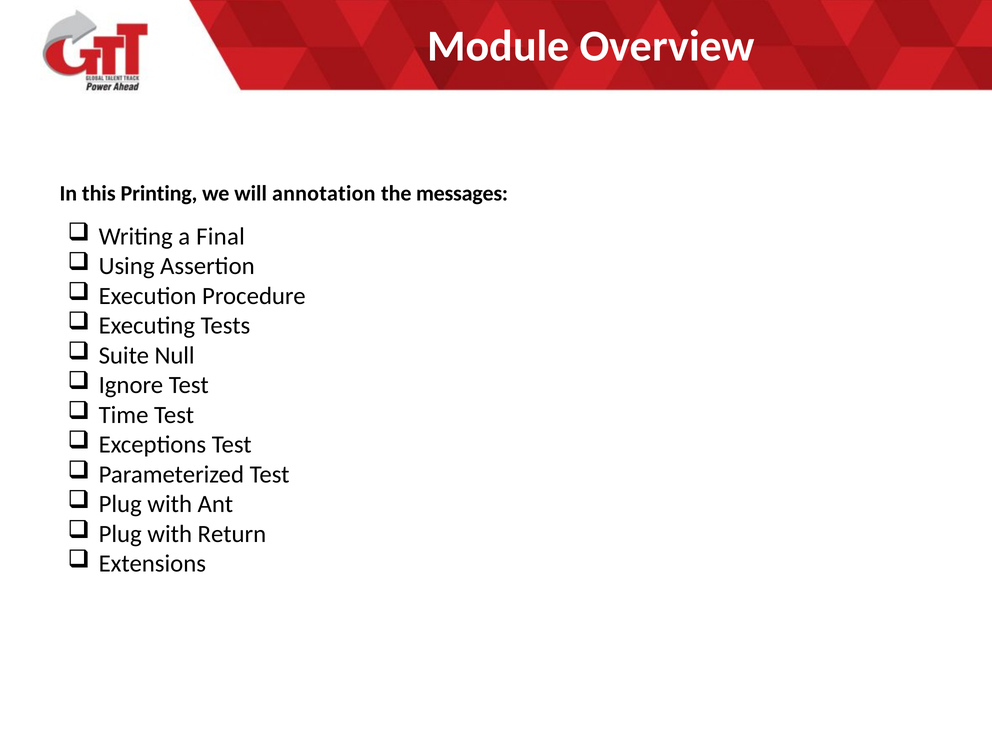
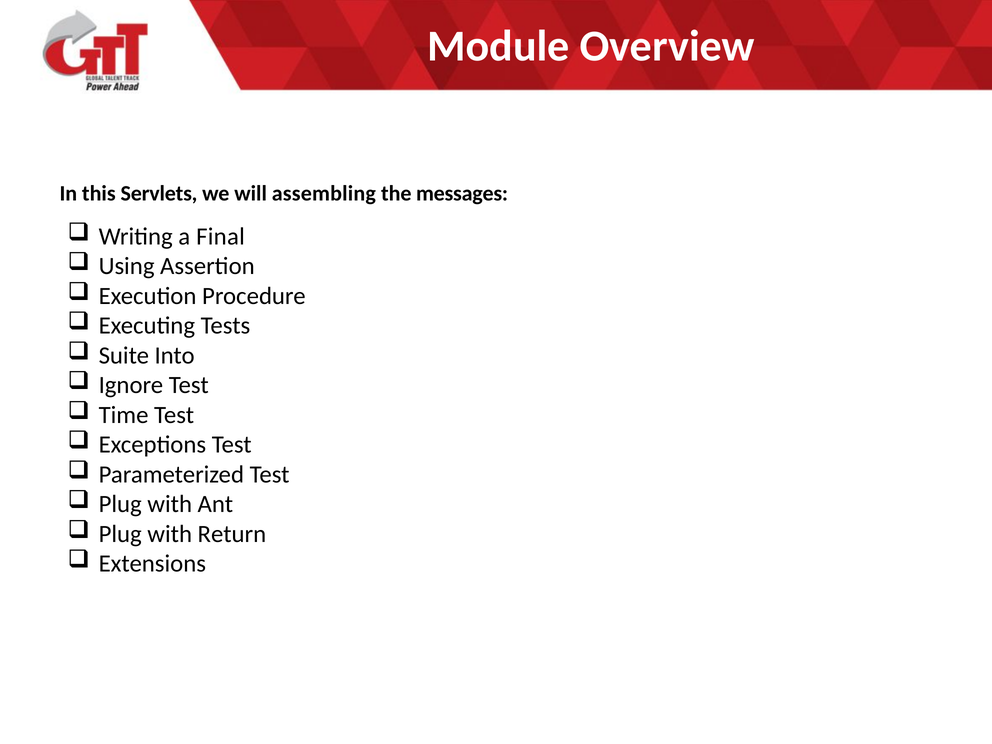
Printing: Printing -> Servlets (159, 193)
annotation: annotation -> assembling (324, 193)
Null: Null -> Into (175, 355)
